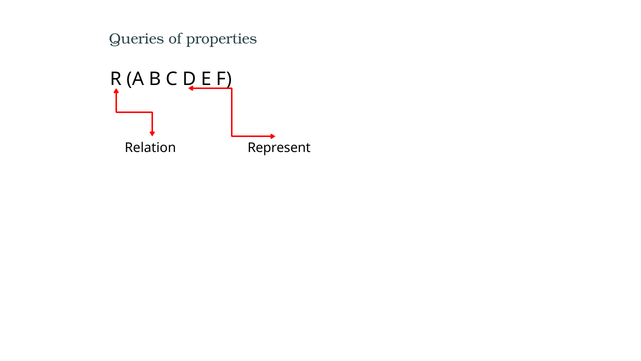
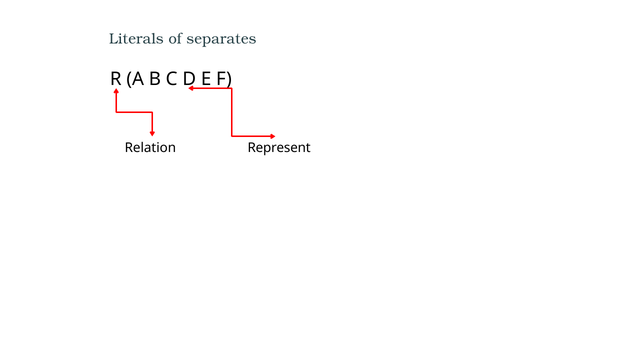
Queries: Queries -> Literals (136, 39)
properties: properties -> separates (221, 39)
